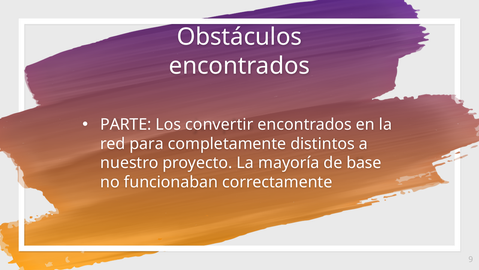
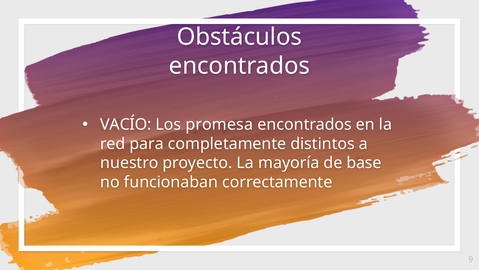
PARTE: PARTE -> VACÍO (126, 124)
convertir: convertir -> promesa (219, 124)
